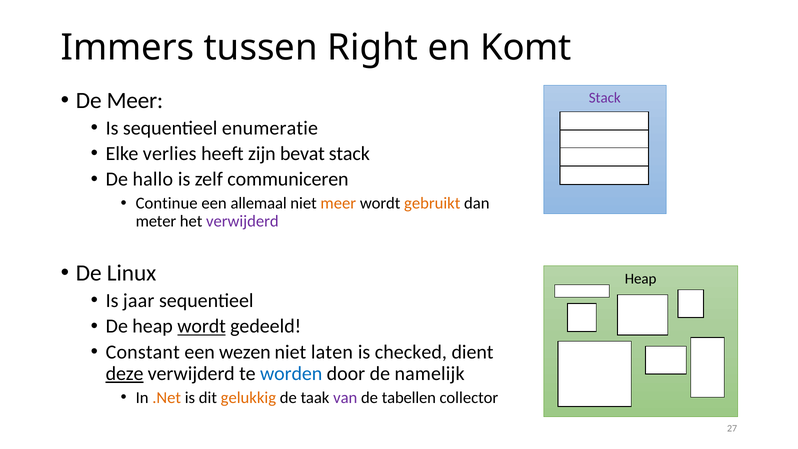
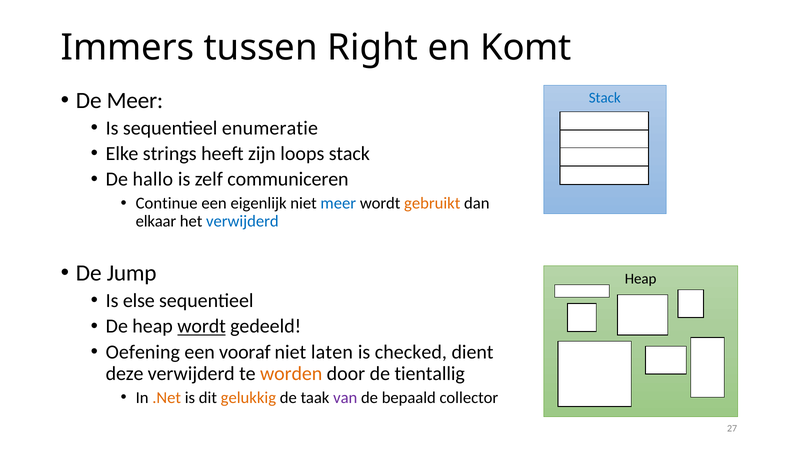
Stack colour: purple -> blue (605, 98)
verlies: verlies -> strings (170, 154)
bevat: bevat -> loops (302, 154)
allemaal: allemaal -> eigenlijk (259, 203)
meer colour: orange -> blue (338, 203)
meter: meter -> elkaar (156, 221)
verwijderd colour: purple -> blue (242, 221)
Linux: Linux -> Jump (132, 273)
jaar: jaar -> else (139, 301)
Constant: Constant -> Oefening (143, 352)
wezen: wezen -> vooraf (245, 352)
deze underline: present -> none (125, 374)
worden colour: blue -> orange (291, 374)
namelijk: namelijk -> tientallig (430, 374)
tabellen: tabellen -> bepaald (409, 397)
